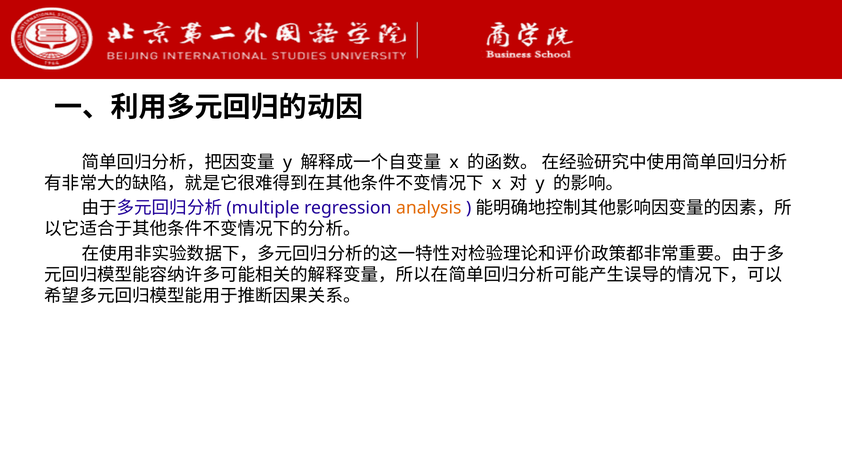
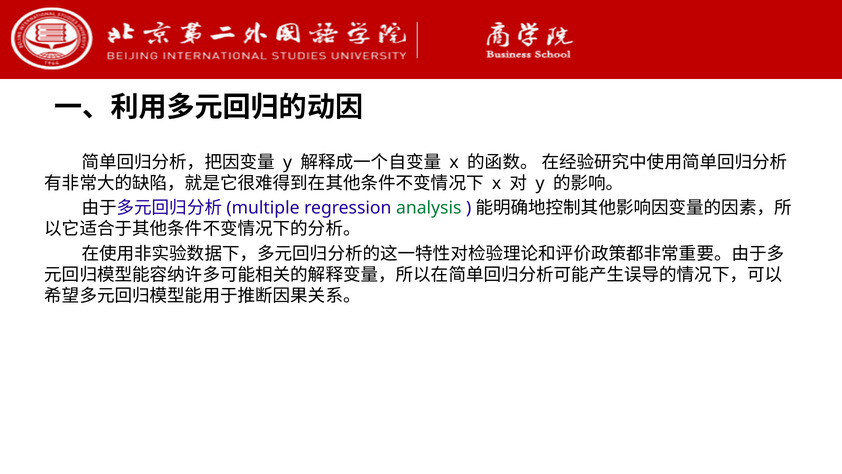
analysis colour: orange -> green (429, 208)
